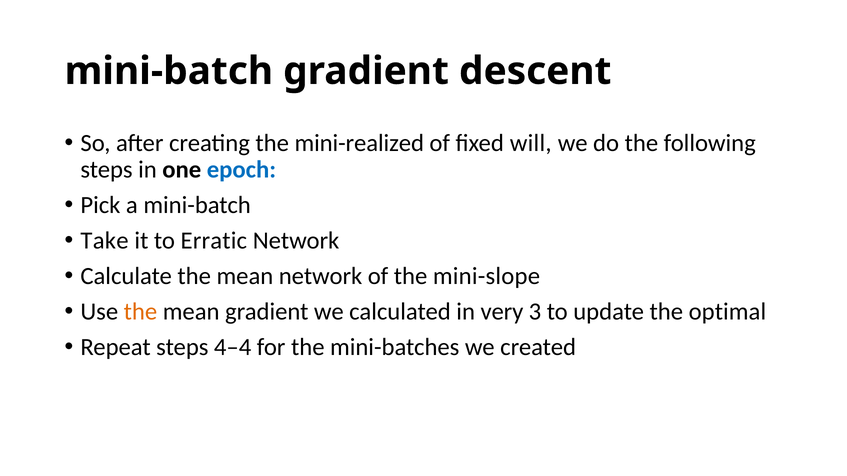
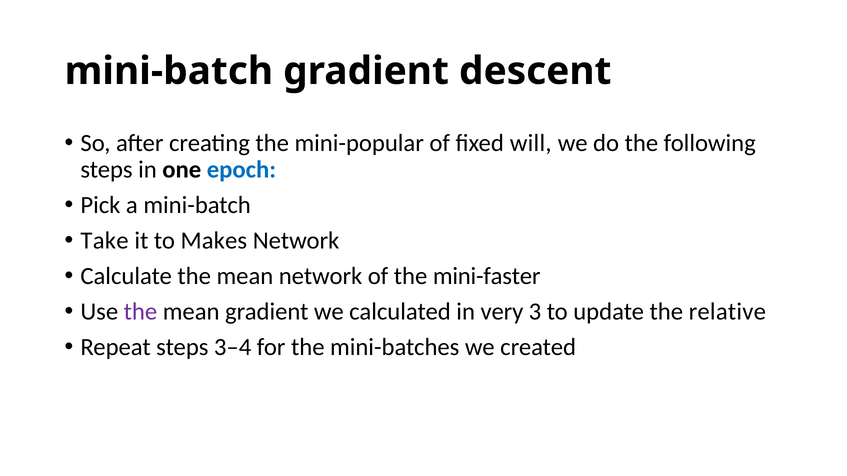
mini-realized: mini-realized -> mini-popular (359, 143)
Erratic: Erratic -> Makes (214, 241)
mini-slope: mini-slope -> mini-faster (487, 276)
the colour: orange -> purple (140, 312)
optimal: optimal -> relative (727, 312)
4–4: 4–4 -> 3–4 (233, 347)
